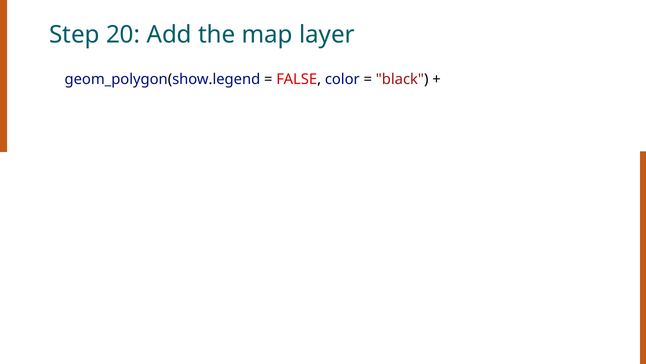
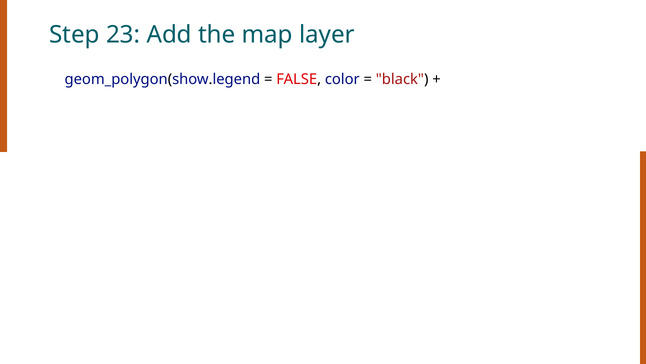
20: 20 -> 23 (123, 34)
